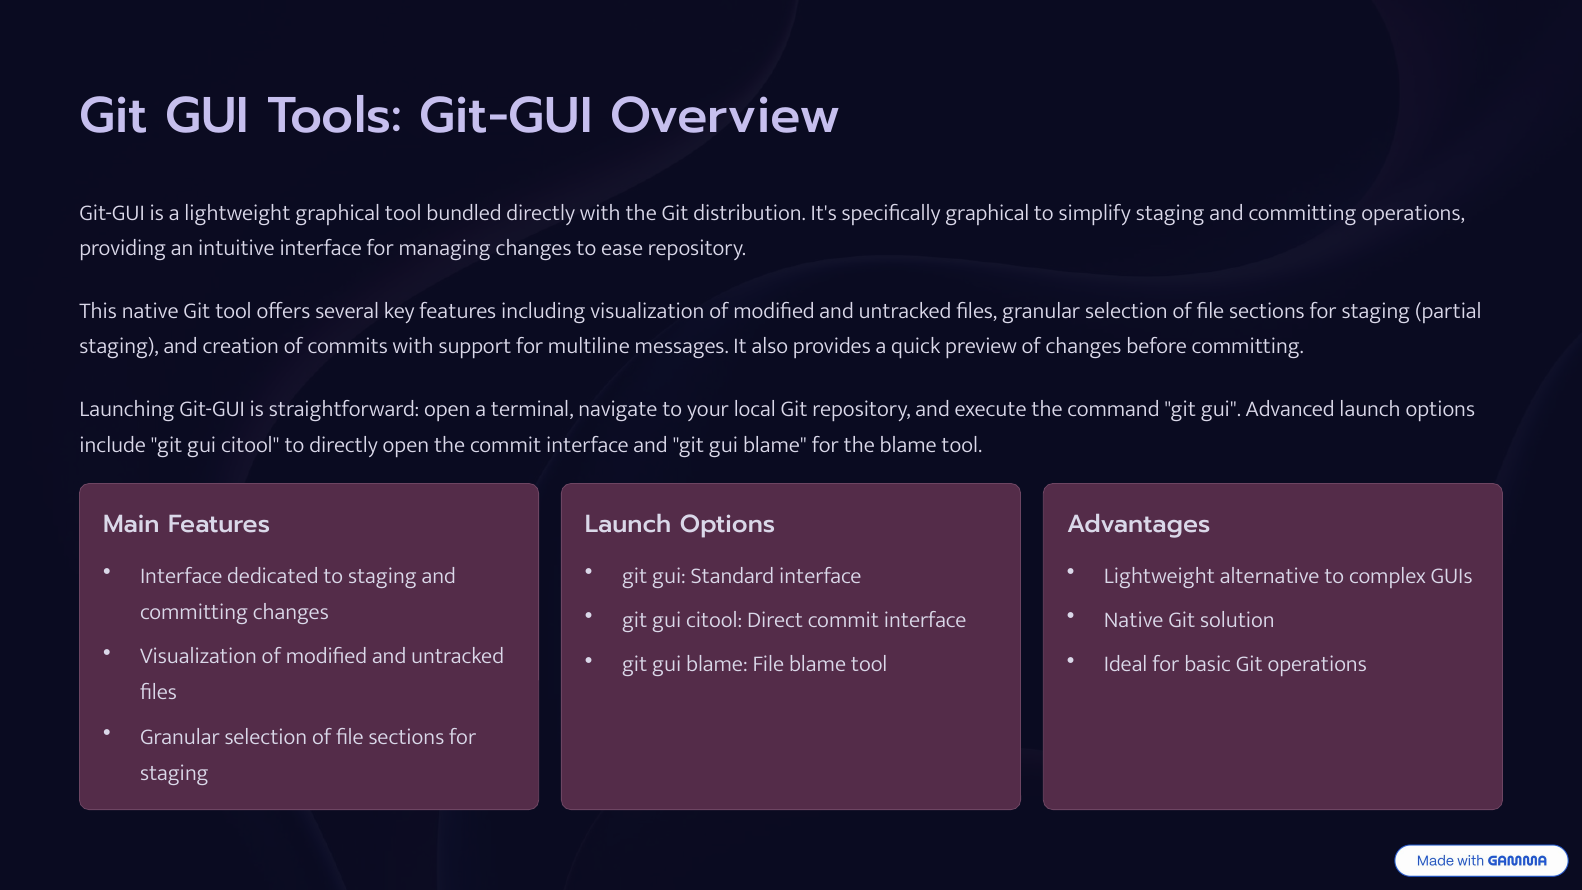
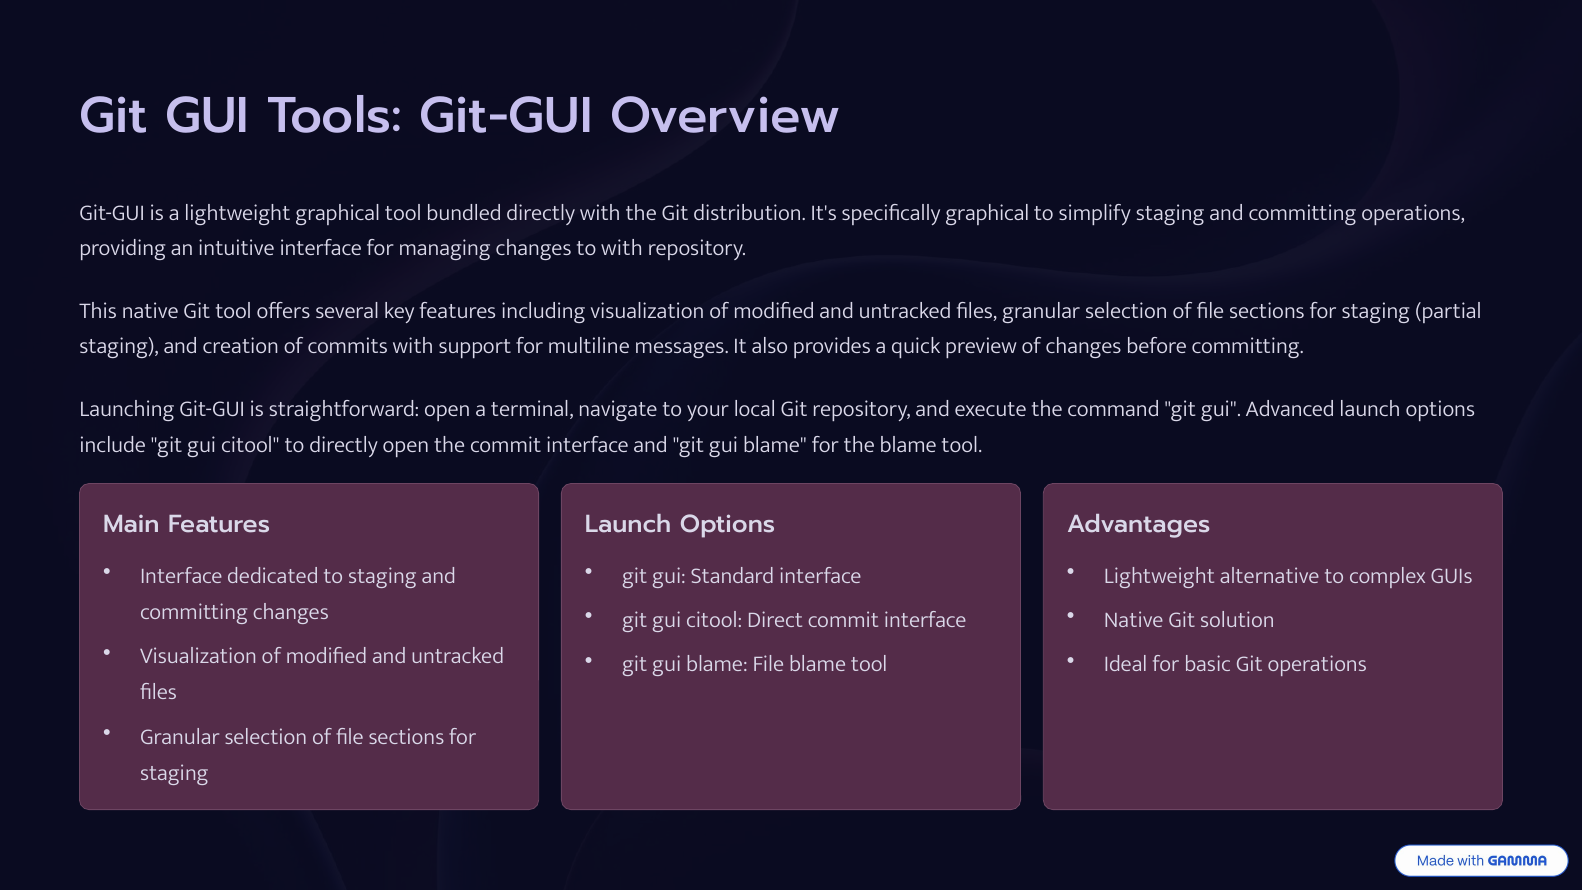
to ease: ease -> with (622, 248)
